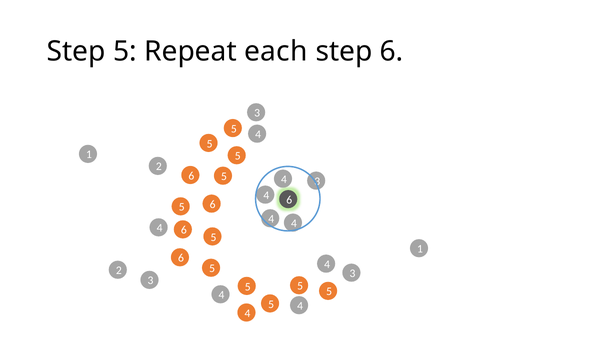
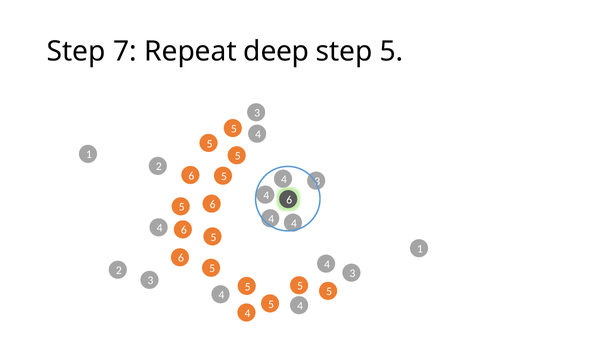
Step 5: 5 -> 7 (125, 52)
each: each -> deep (276, 52)
step 6: 6 -> 5 (392, 52)
